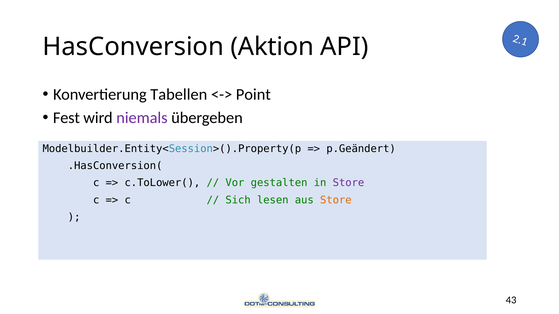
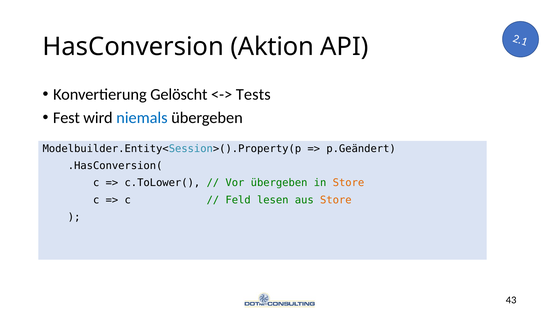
Tabellen: Tabellen -> Gelöscht (179, 95)
Point: Point -> Tests (253, 95)
niemals colour: purple -> blue (142, 118)
Vor gestalten: gestalten -> übergeben (279, 183)
Store colour: purple -> orange (348, 183)
Sich: Sich -> Feld (238, 200)
